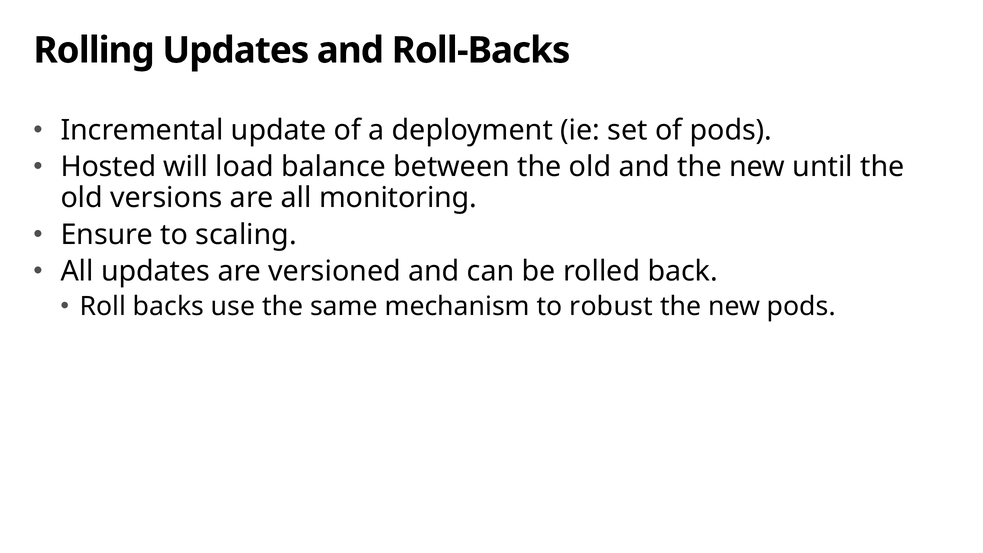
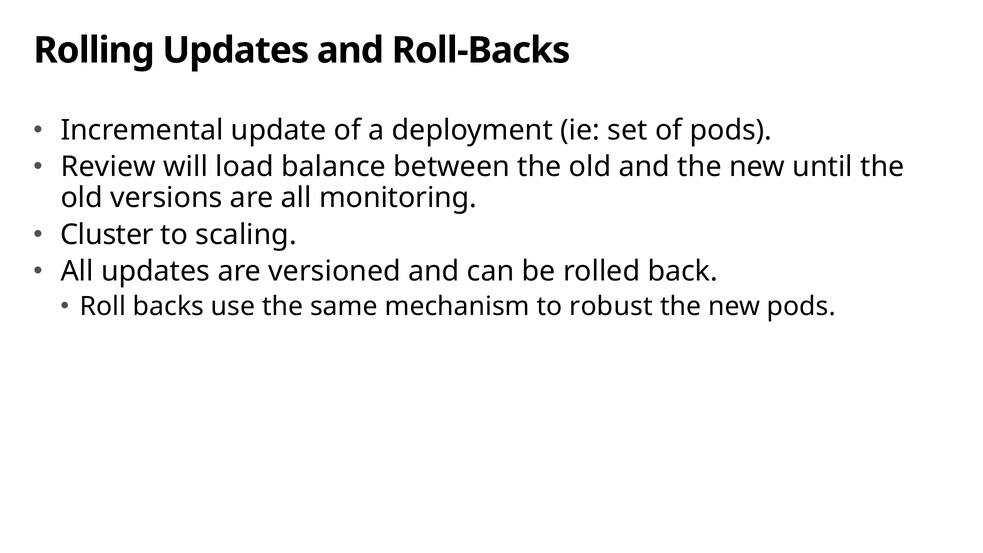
Hosted: Hosted -> Review (108, 167)
Ensure: Ensure -> Cluster (107, 235)
